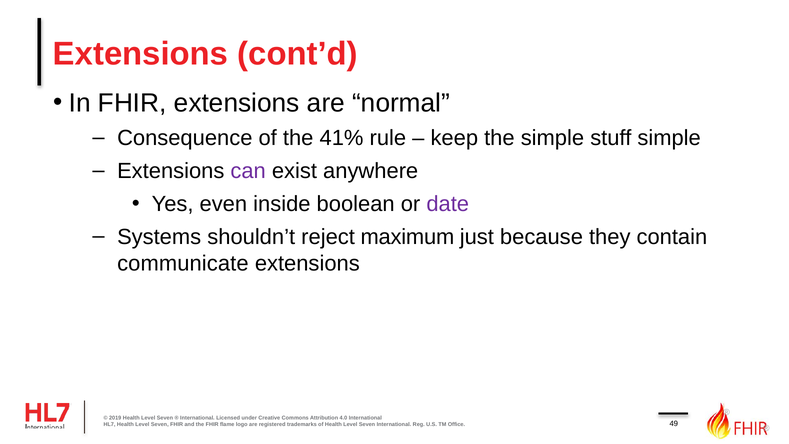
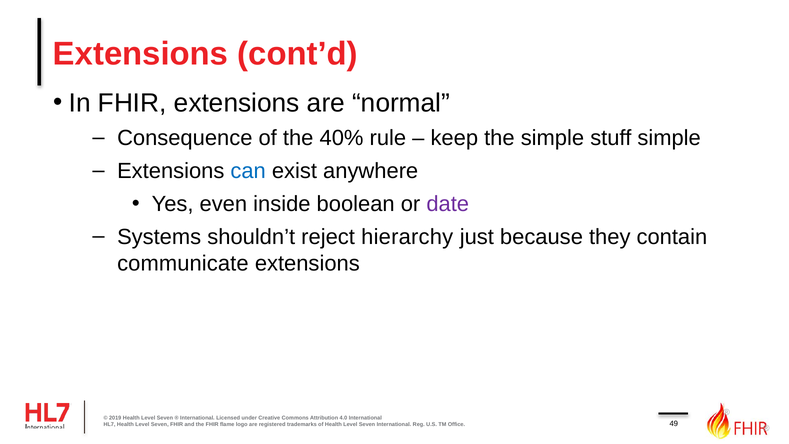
41%: 41% -> 40% (342, 138)
can colour: purple -> blue (248, 171)
maximum: maximum -> hierarchy (407, 237)
